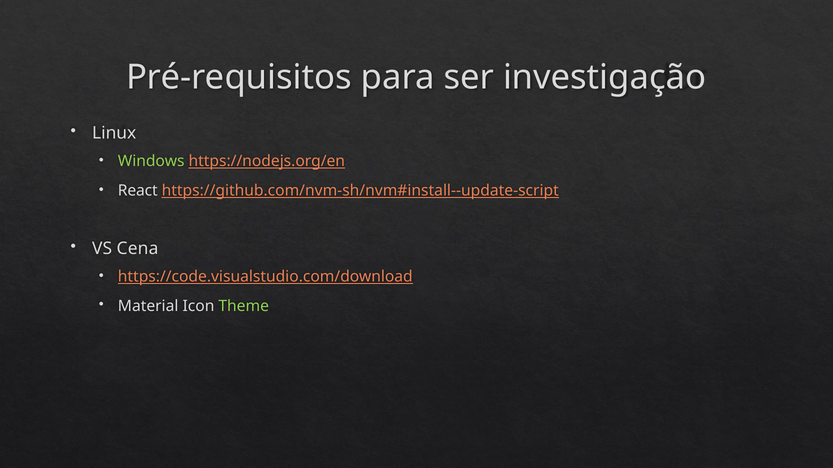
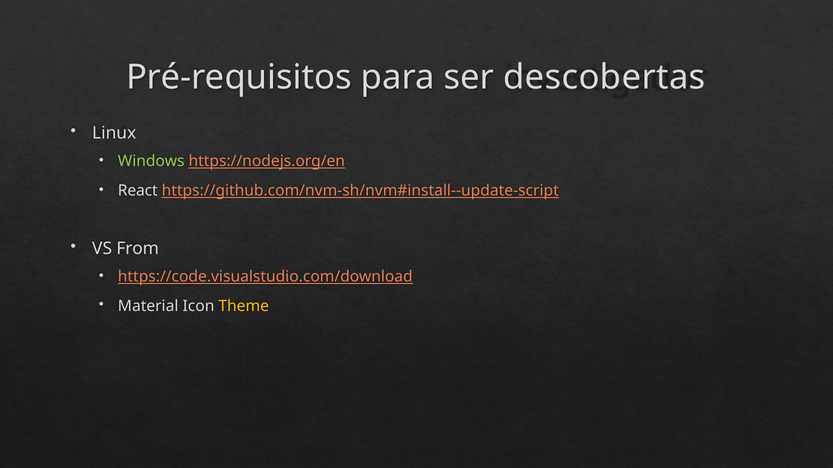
investigação: investigação -> descobertas (604, 77)
Cena: Cena -> From (138, 249)
Theme colour: light green -> yellow (244, 306)
